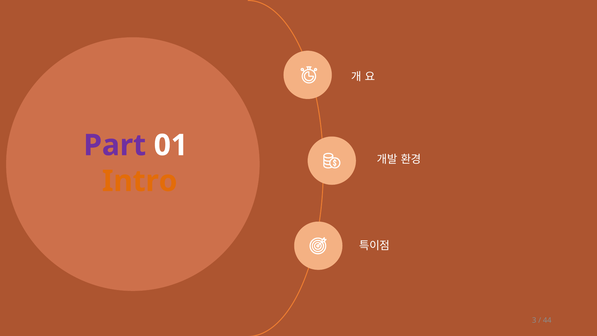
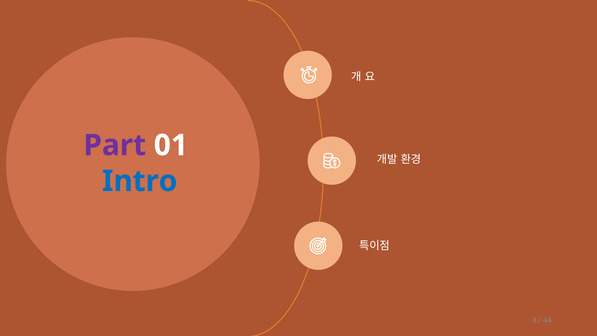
Intro colour: orange -> blue (140, 181)
